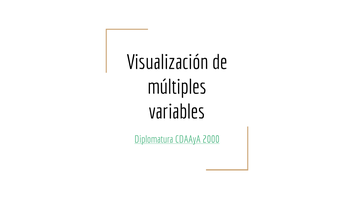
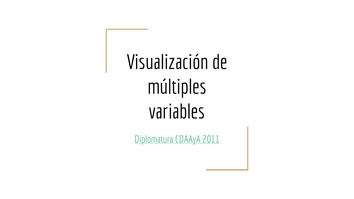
2000: 2000 -> 2011 (211, 140)
